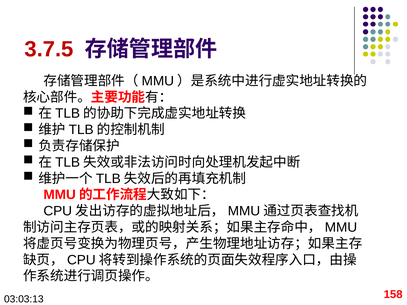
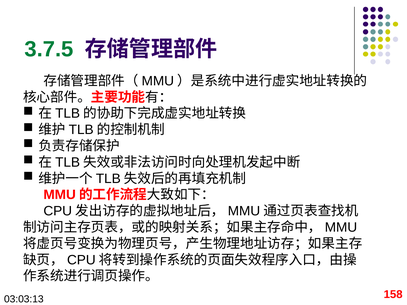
3.7.5 colour: red -> green (49, 49)
